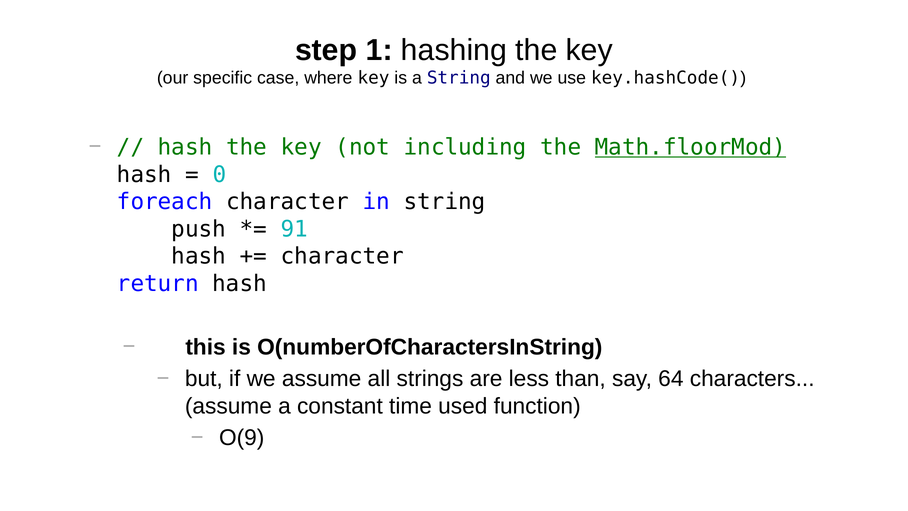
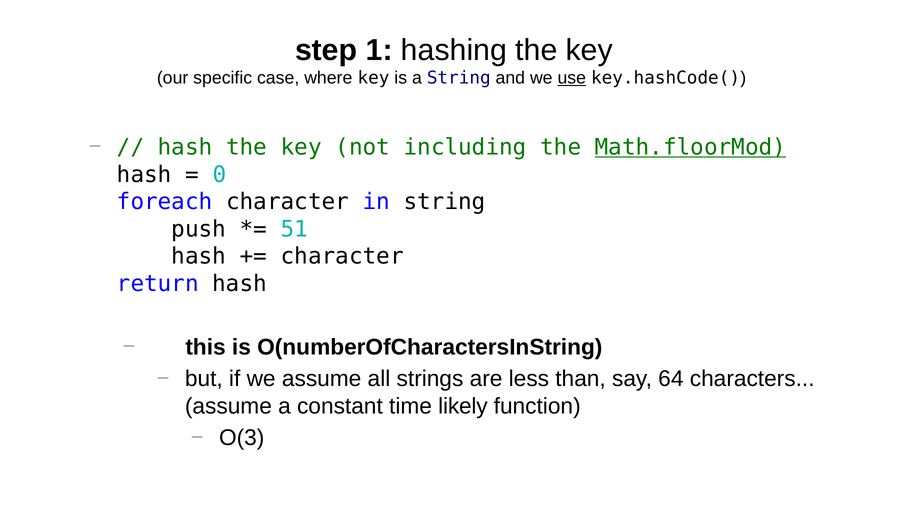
use underline: none -> present (572, 78)
91: 91 -> 51 (294, 229)
used: used -> likely (463, 406)
O(9: O(9 -> O(3 (242, 438)
